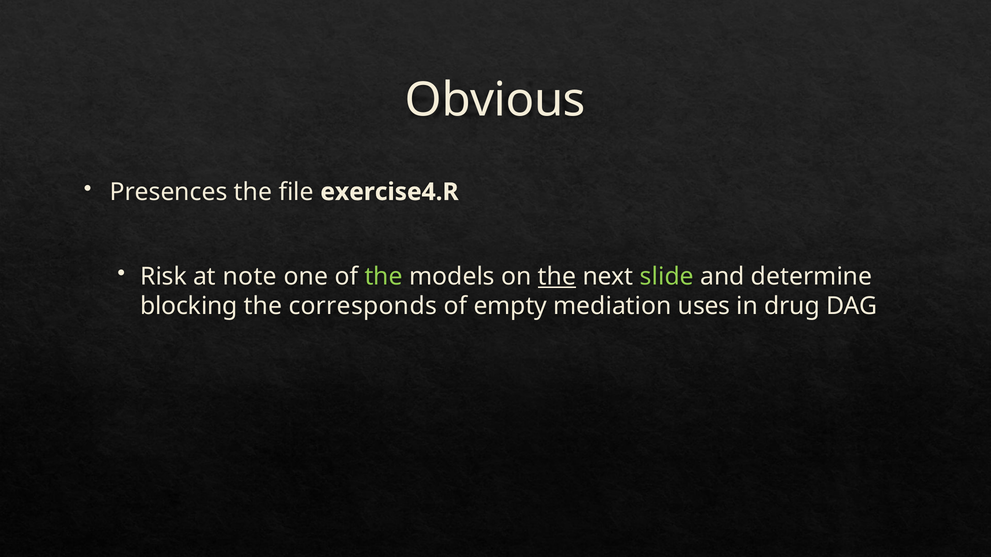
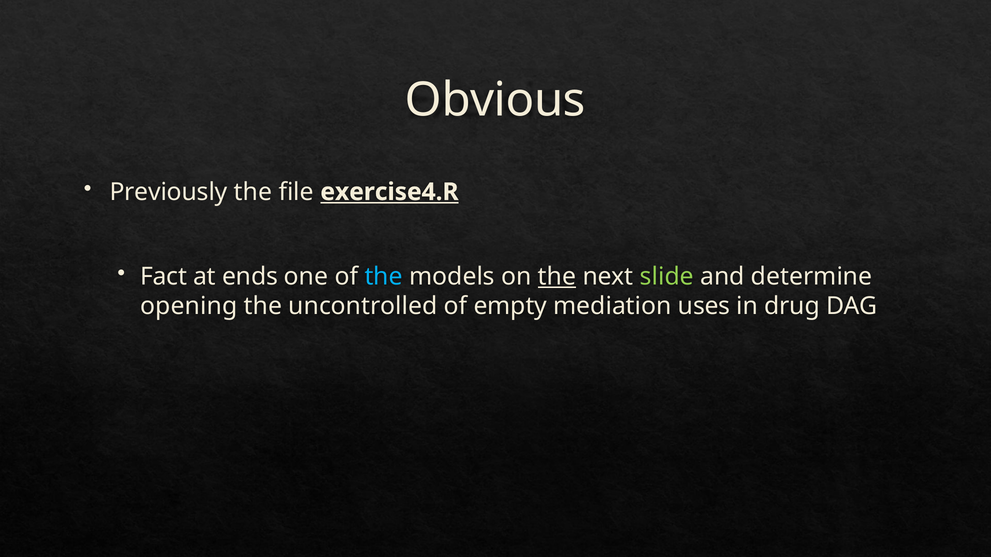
Presences: Presences -> Previously (169, 192)
exercise4.R underline: none -> present (389, 192)
Risk: Risk -> Fact (164, 277)
note: note -> ends (250, 277)
the colour: light green -> light blue (384, 277)
blocking: blocking -> opening (189, 306)
corresponds: corresponds -> uncontrolled (363, 306)
